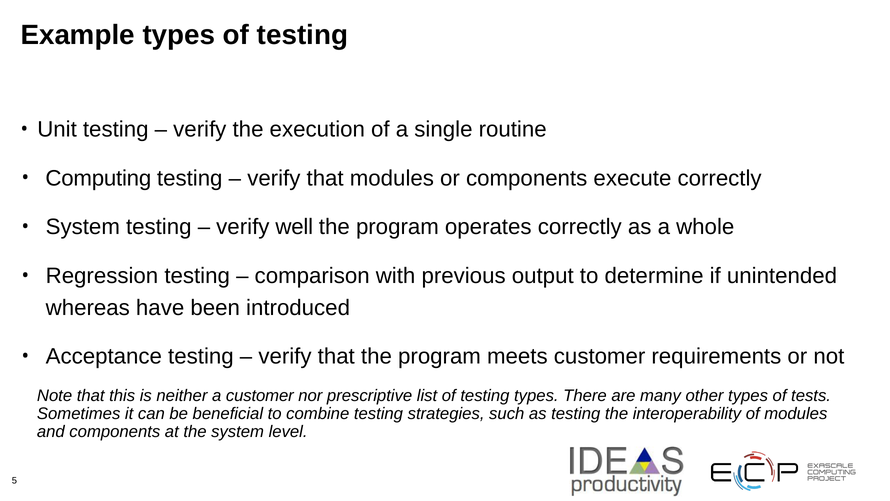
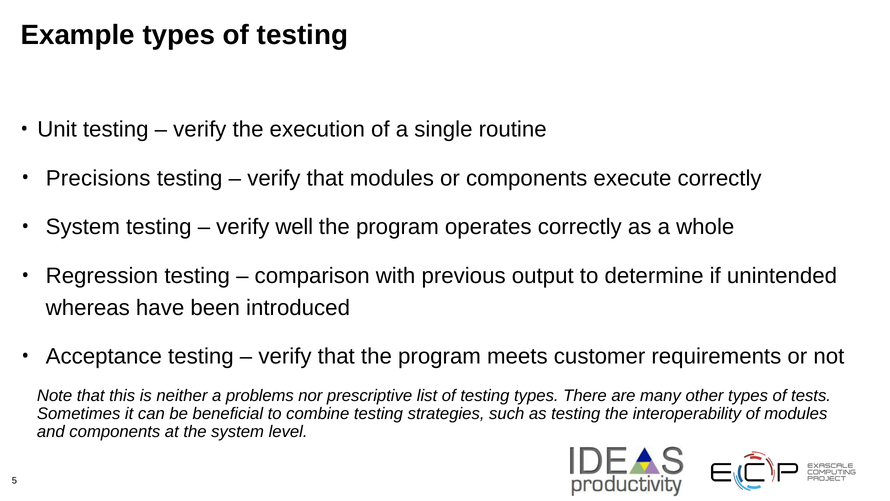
Computing: Computing -> Precisions (98, 178)
a customer: customer -> problems (260, 395)
